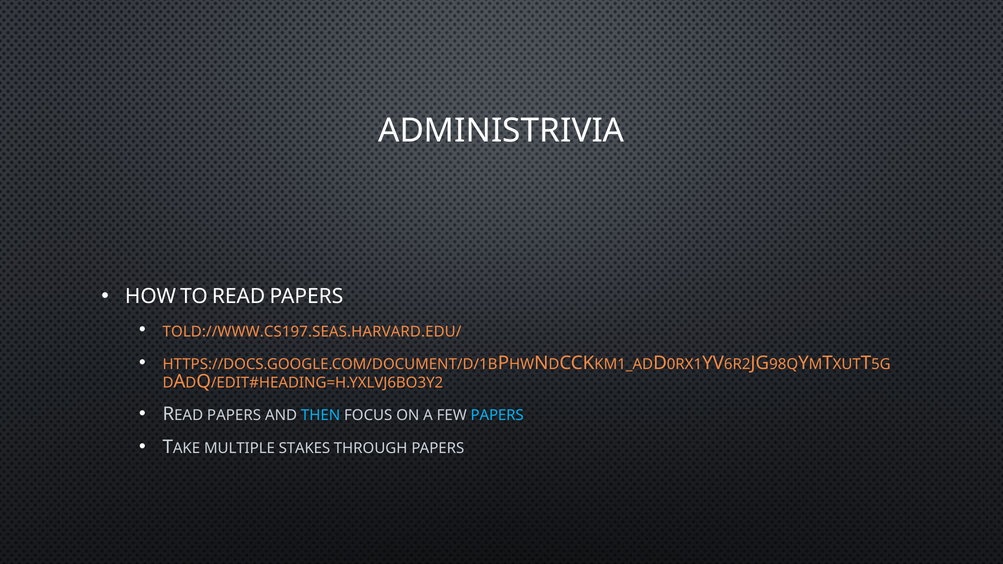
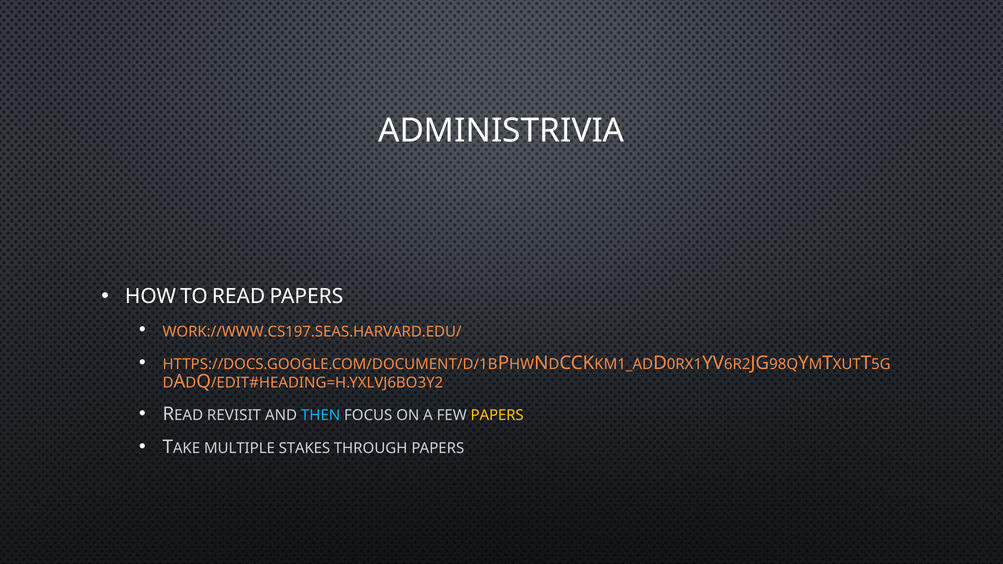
TOLD://WWW.CS197.SEAS.HARVARD.EDU/: TOLD://WWW.CS197.SEAS.HARVARD.EDU/ -> WORK://WWW.CS197.SEAS.HARVARD.EDU/ (312, 332)
PAPERS: PAPERS -> REVISIT (234, 416)
PAPERS colour: light blue -> yellow (497, 416)
